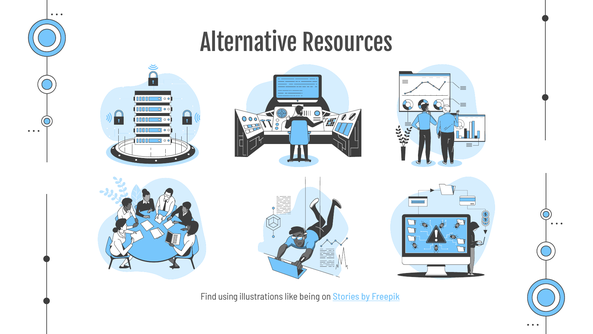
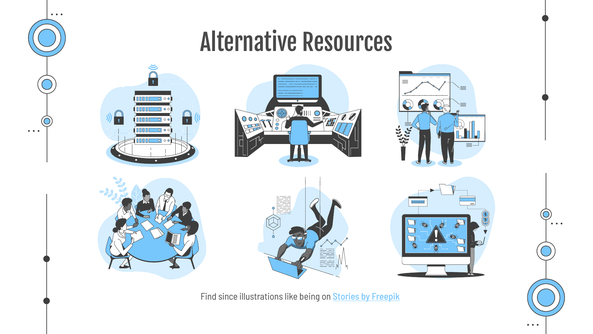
using: using -> since (228, 296)
